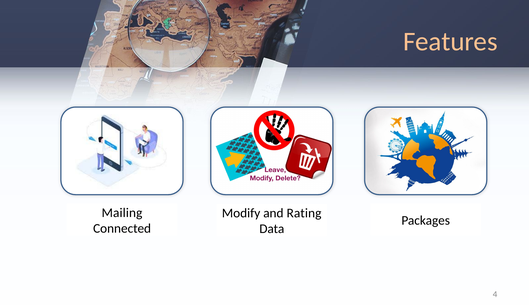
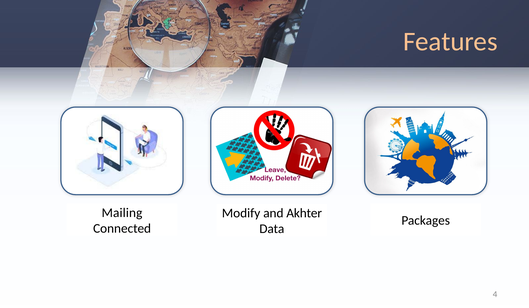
Rating: Rating -> Akhter (304, 213)
